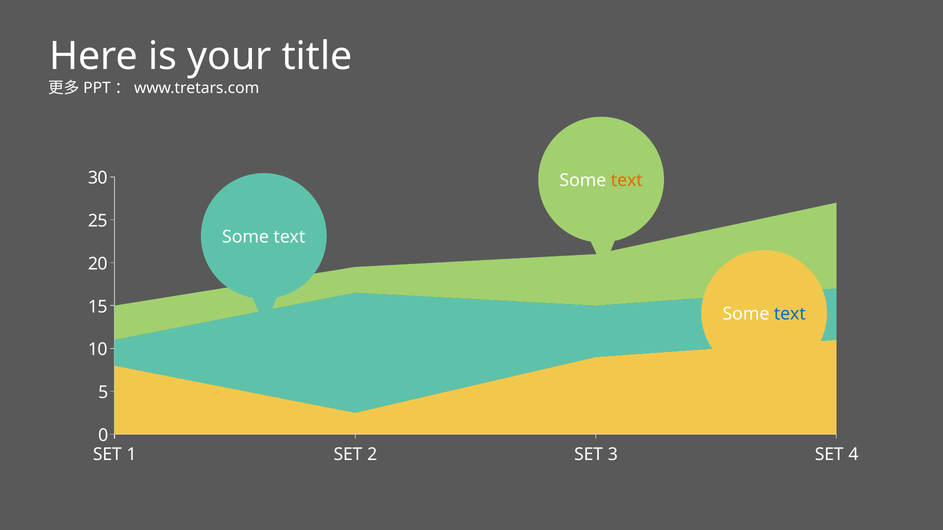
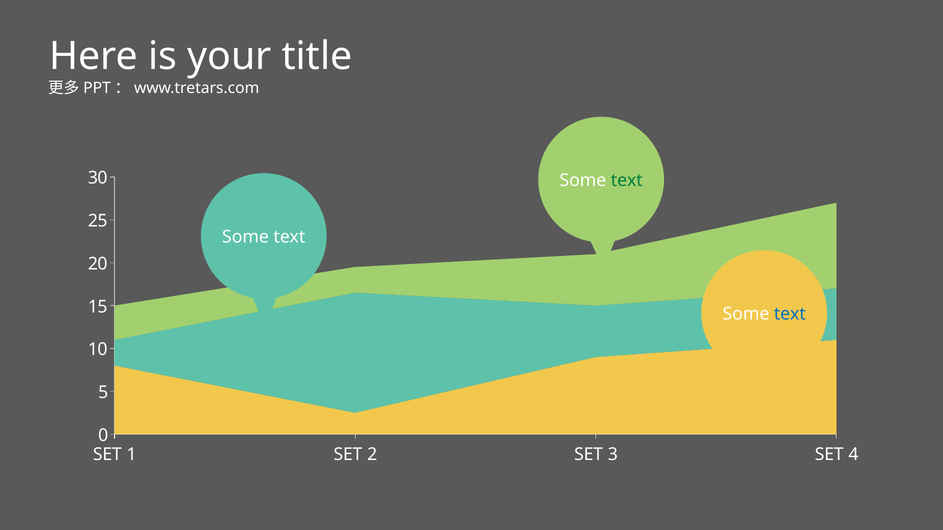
text colour: orange -> green (627, 181)
